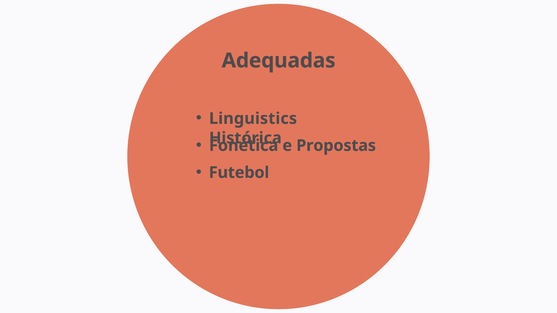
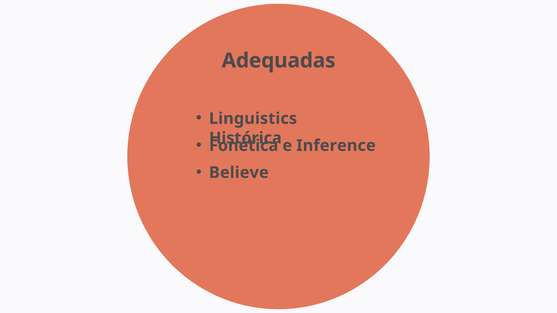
Propostas: Propostas -> Inference (336, 146)
Futebol: Futebol -> Believe (239, 173)
